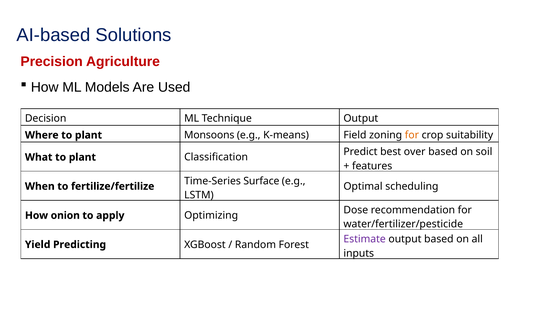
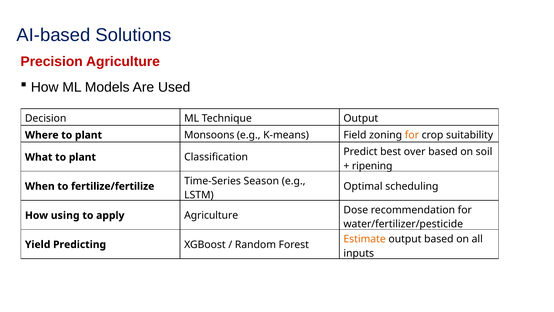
features: features -> ripening (372, 166)
Surface: Surface -> Season (261, 181)
onion: onion -> using (65, 215)
apply Optimizing: Optimizing -> Agriculture (211, 215)
Estimate colour: purple -> orange (365, 239)
